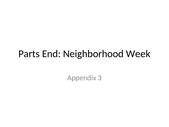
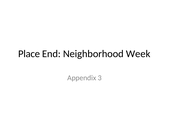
Parts: Parts -> Place (29, 54)
